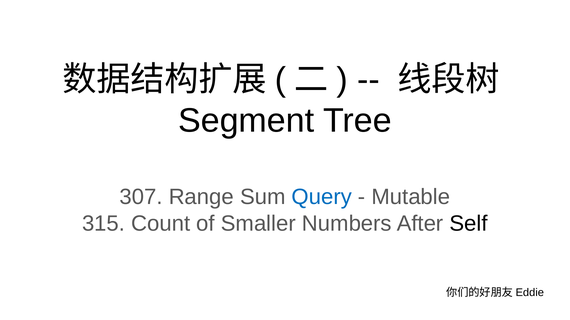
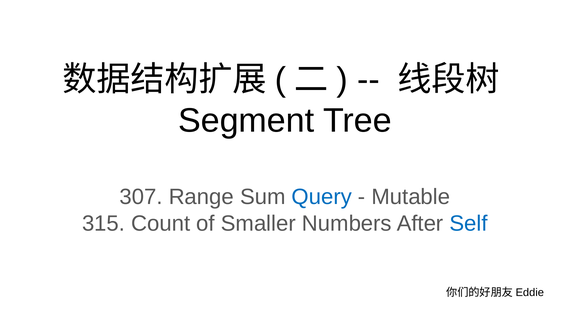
Self colour: black -> blue (469, 224)
